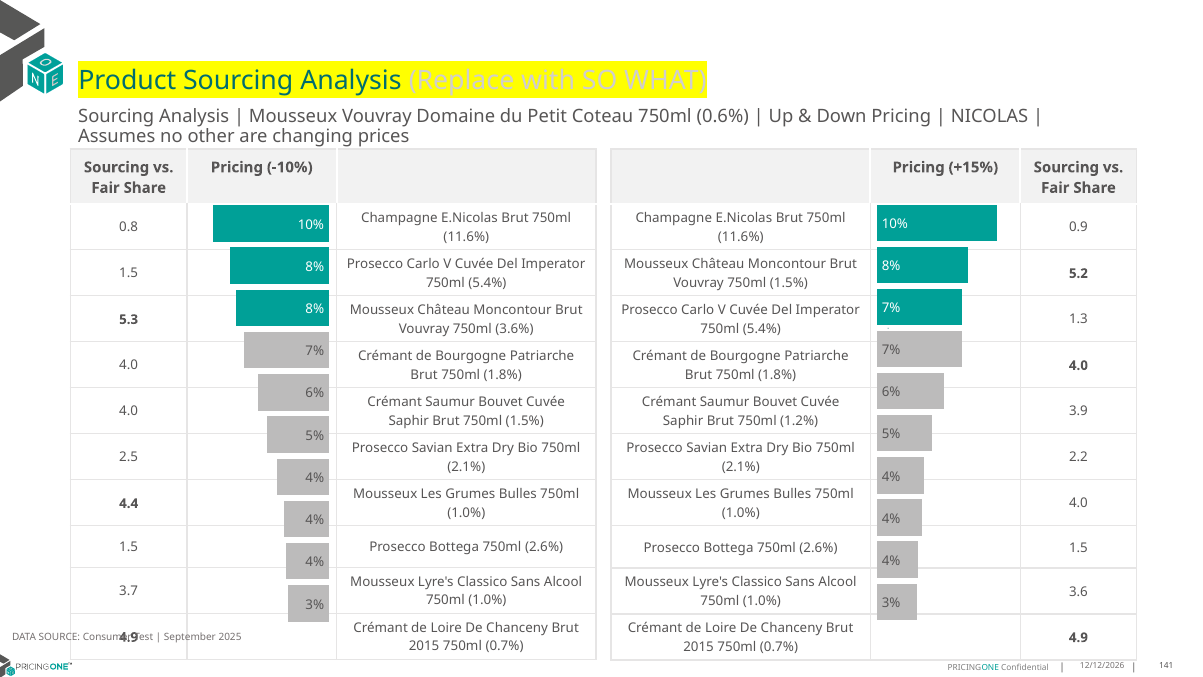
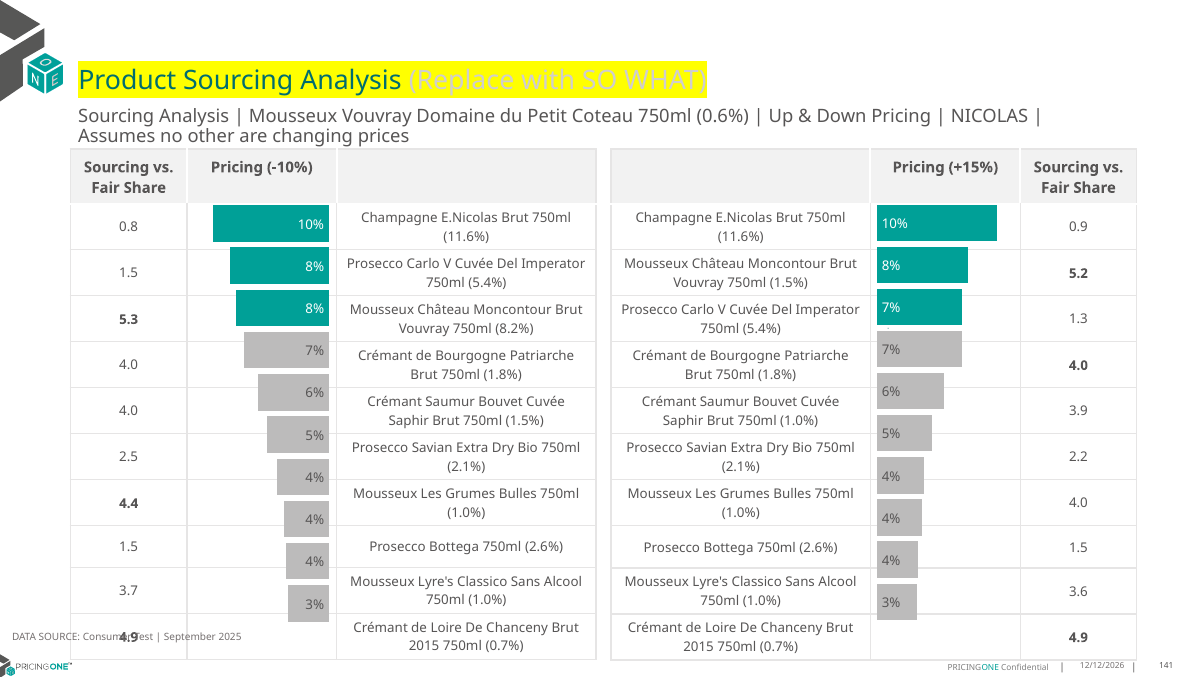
3.6%: 3.6% -> 8.2% (514, 329)
Brut 750ml 1.2%: 1.2% -> 1.0% (799, 421)
